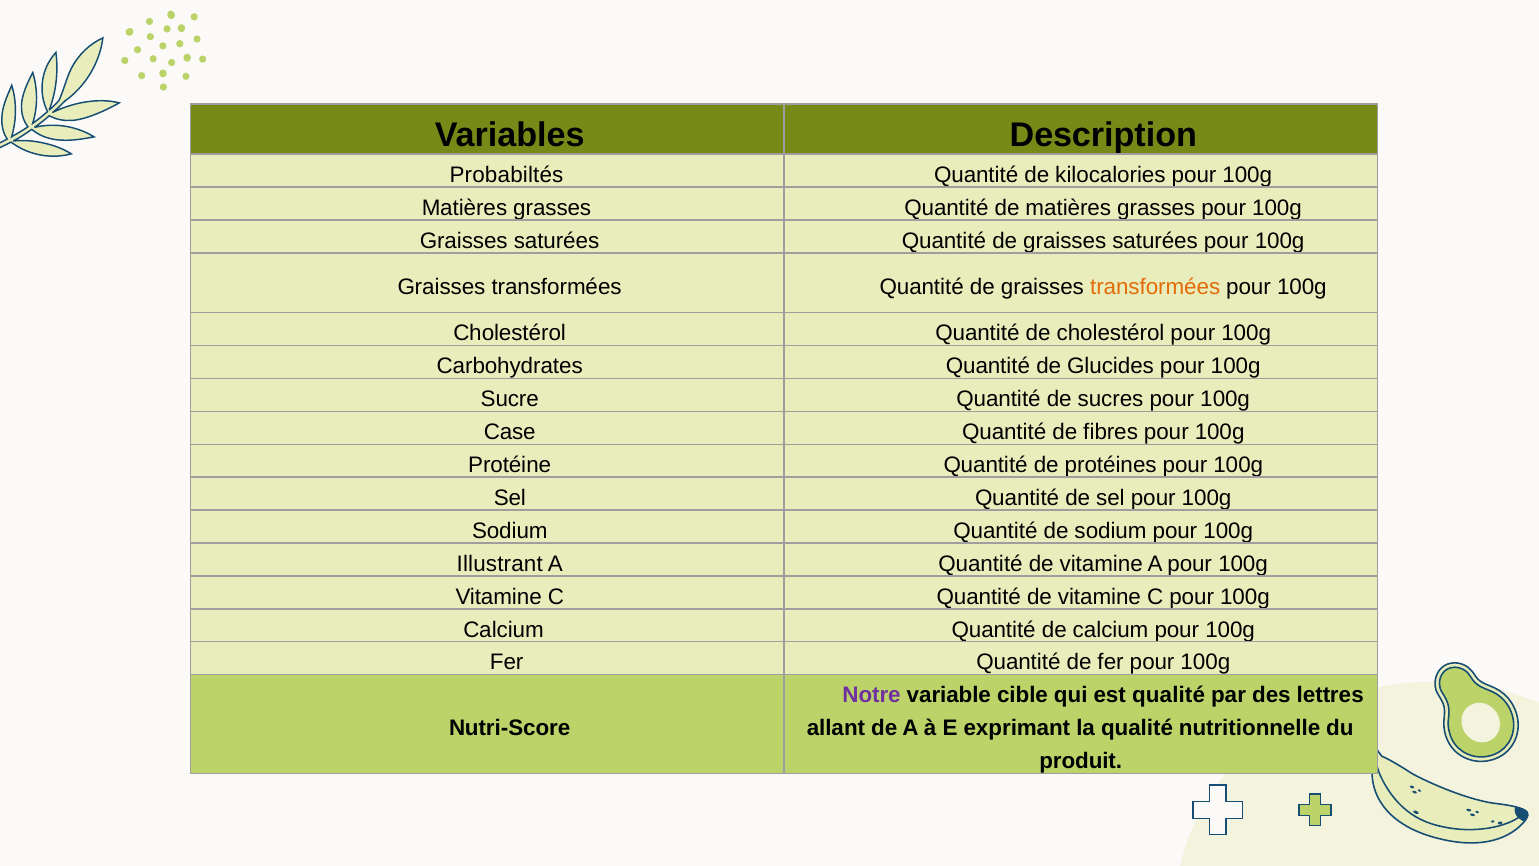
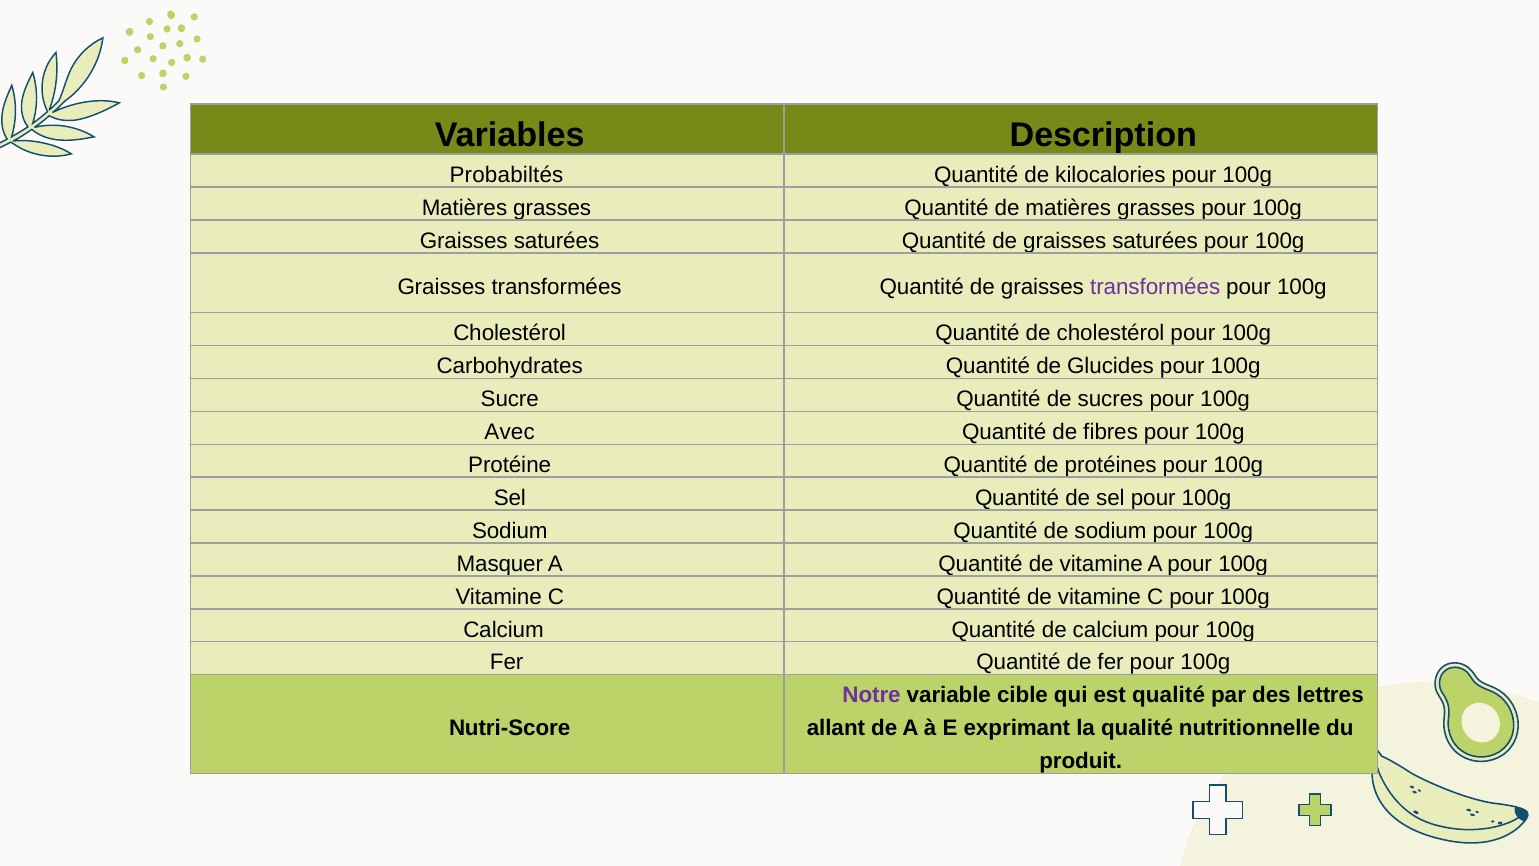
transformées colour: orange -> purple (1155, 287)
Case: Case -> Avec (510, 432)
Illustrant: Illustrant -> Masquer (500, 564)
